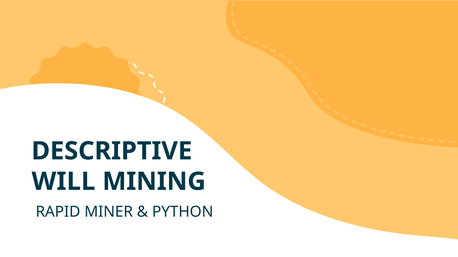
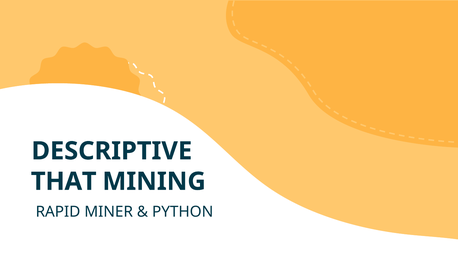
WILL: WILL -> THAT (64, 182)
